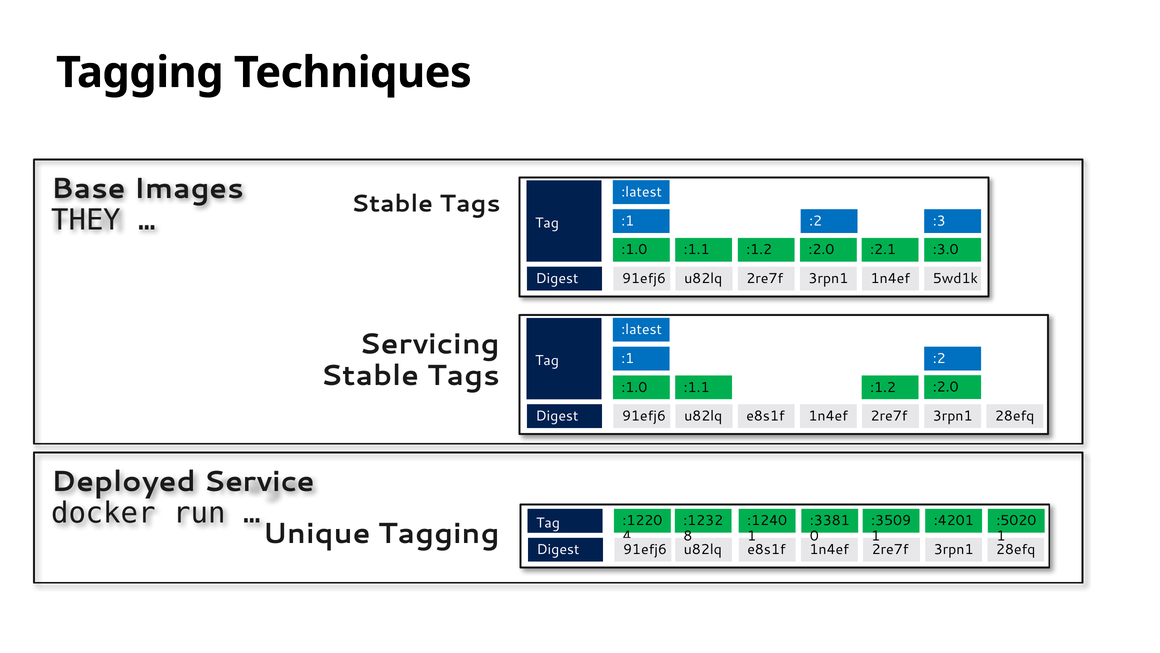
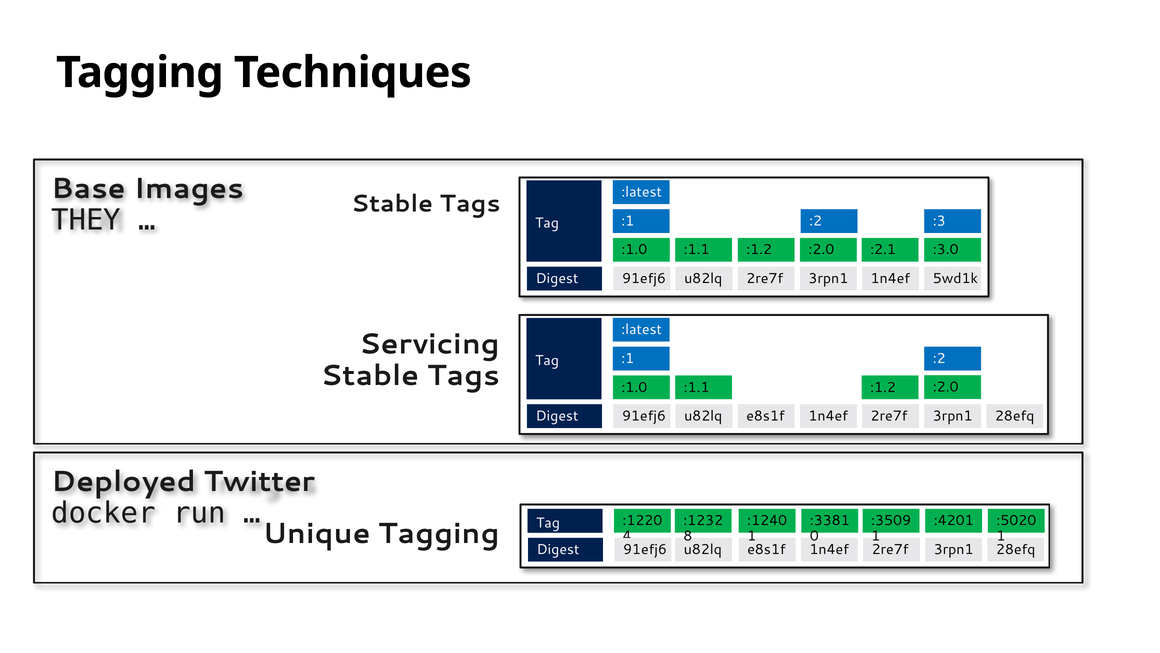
Service: Service -> Twitter (259, 481)
